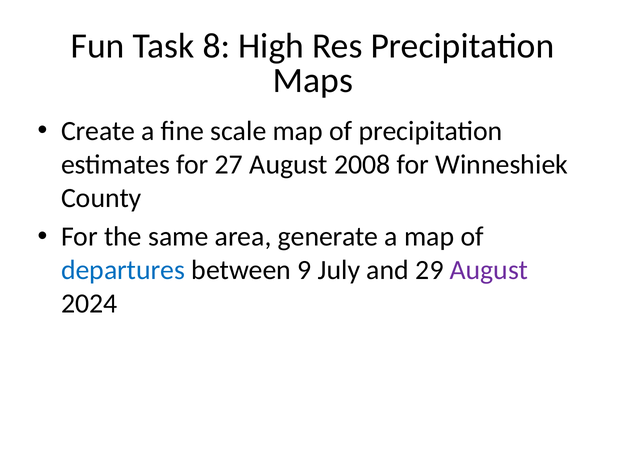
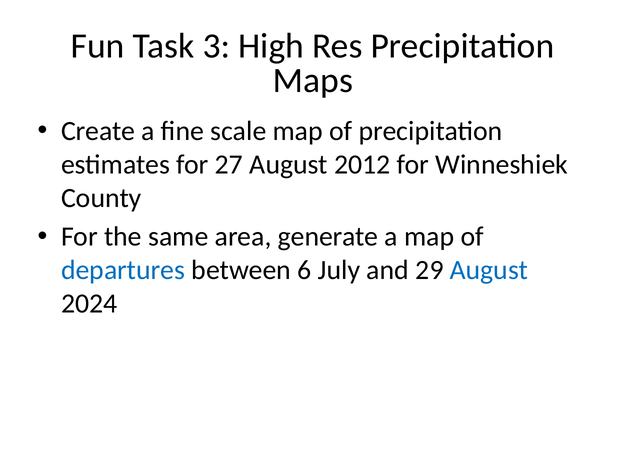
8: 8 -> 3 (216, 46)
2008: 2008 -> 2012 (362, 165)
9: 9 -> 6 (304, 270)
August colour: purple -> blue (489, 270)
